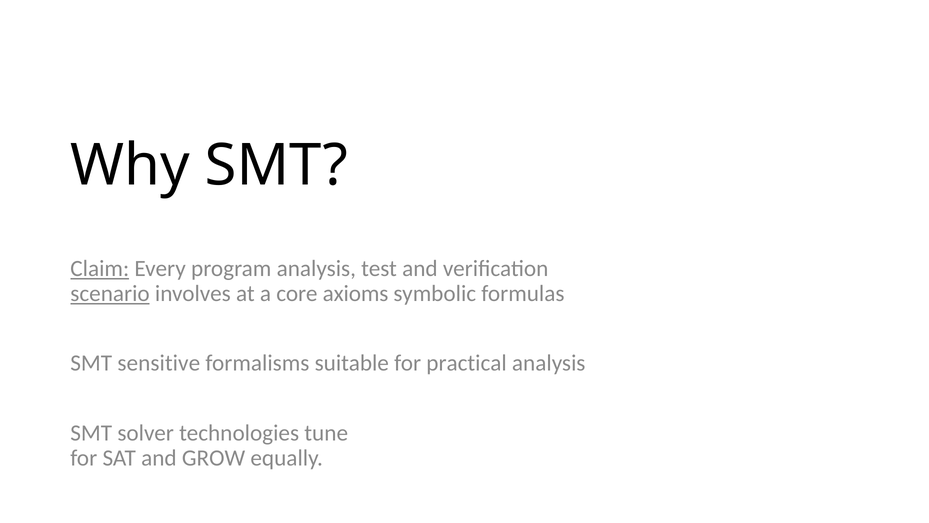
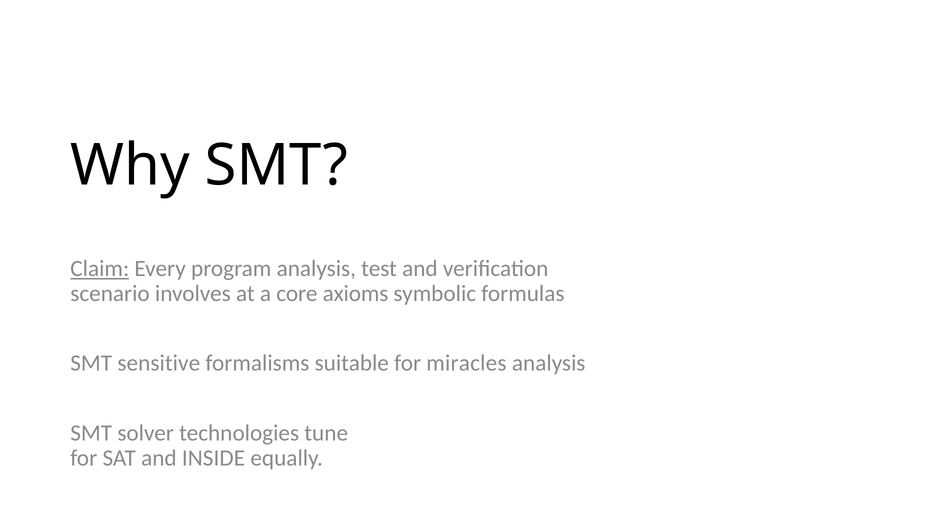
scenario underline: present -> none (110, 293)
practical: practical -> miracles (466, 363)
GROW: GROW -> INSIDE (214, 458)
